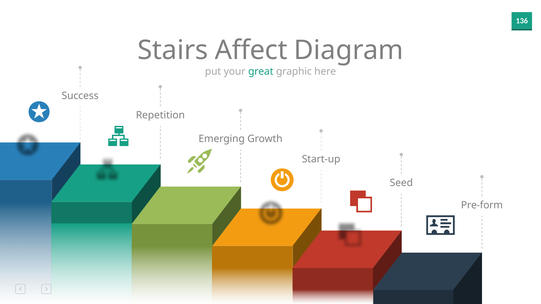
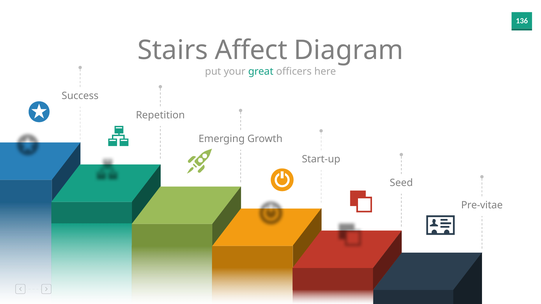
graphic: graphic -> officers (294, 72)
Pre-form: Pre-form -> Pre-vitae (482, 205)
